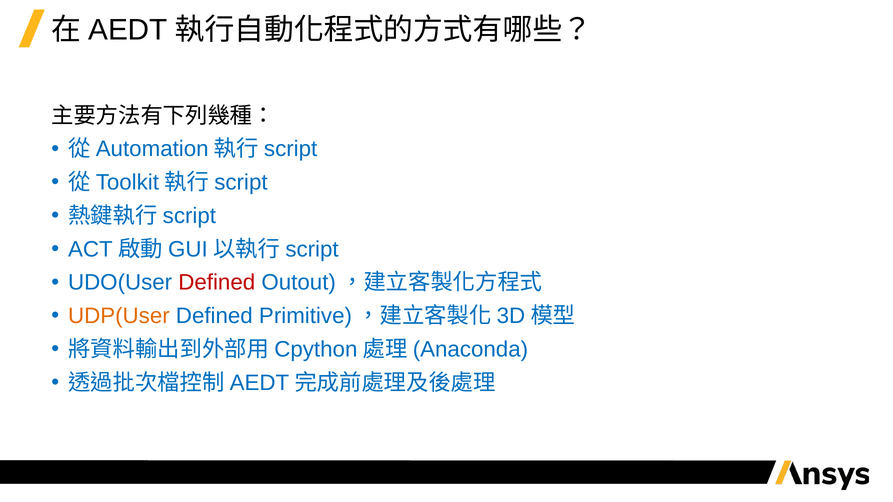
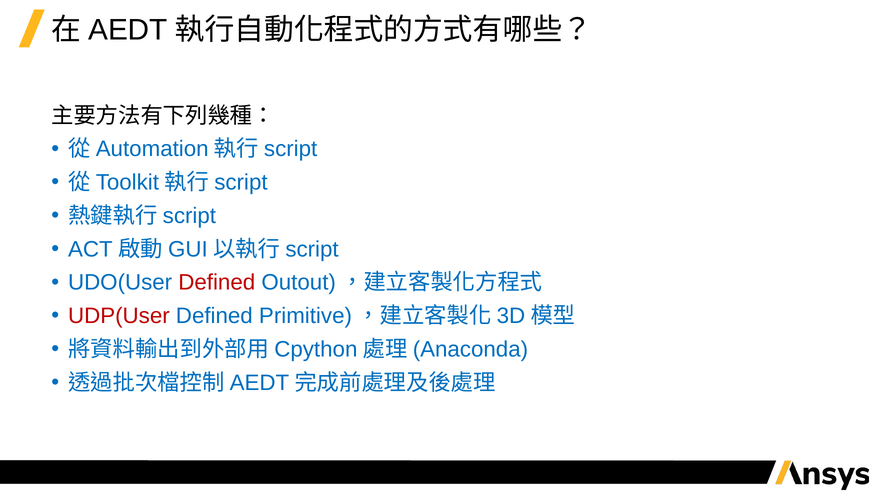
UDP(User colour: orange -> red (119, 316)
